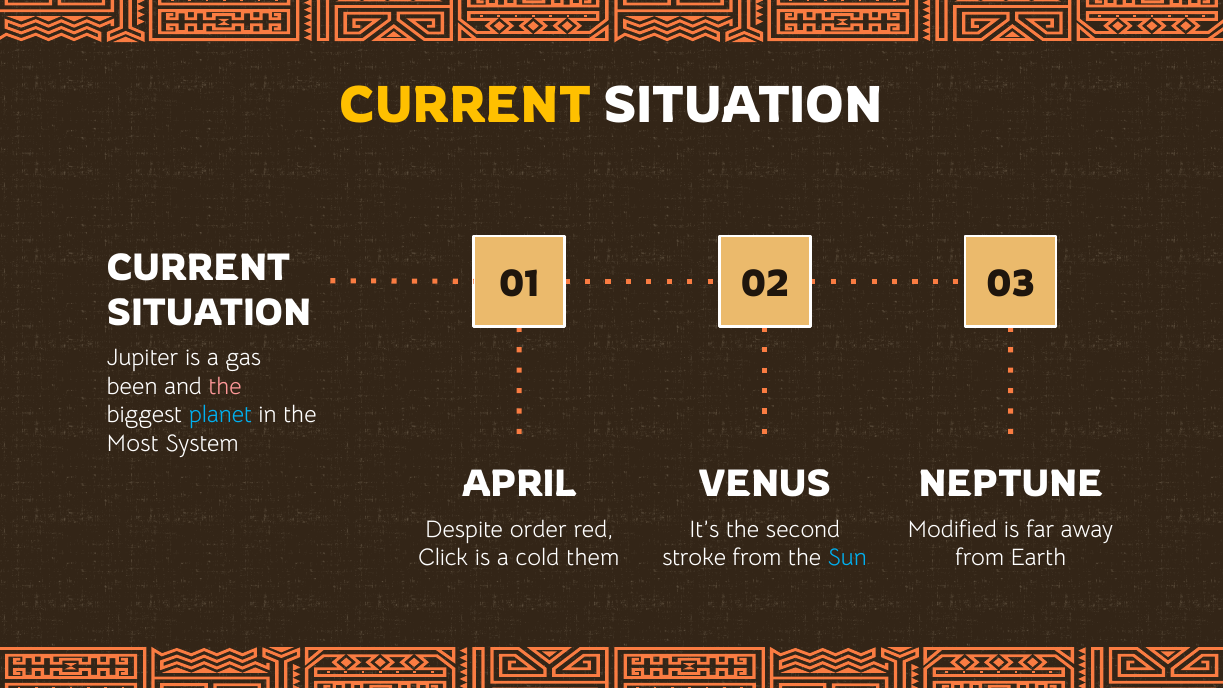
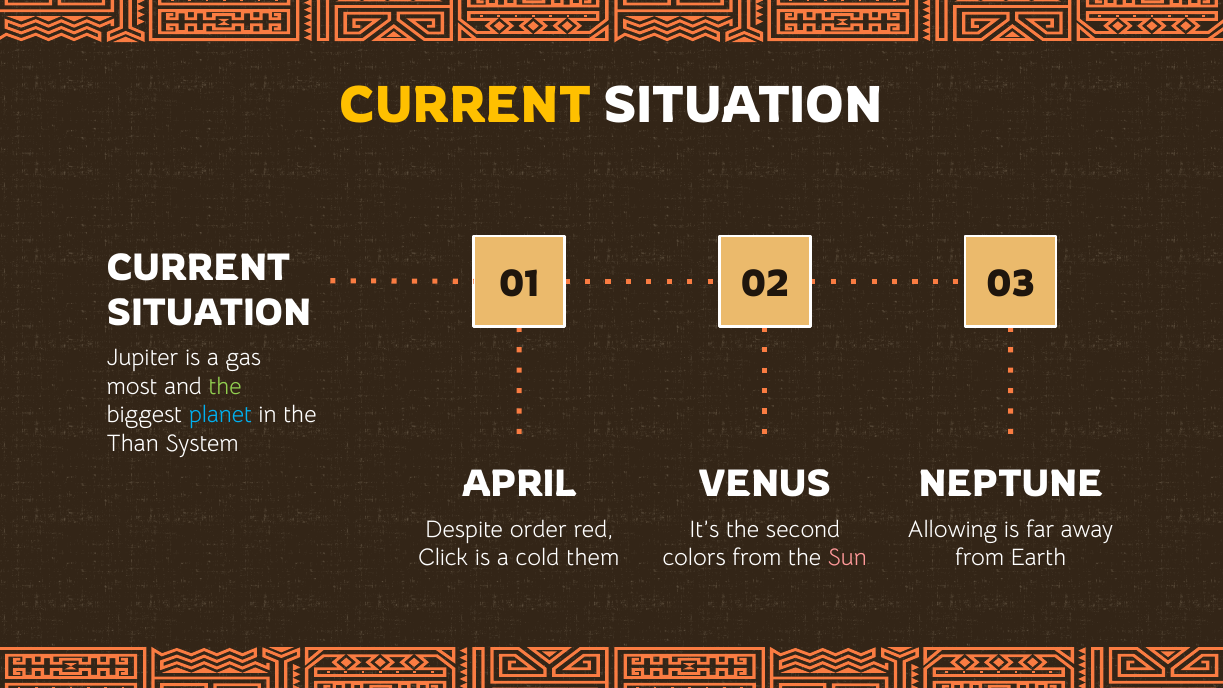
been: been -> most (132, 386)
the colour: pink -> light green (225, 386)
Most: Most -> Than (133, 444)
Modified: Modified -> Allowing (952, 529)
stroke: stroke -> colors (694, 558)
Sun colour: light blue -> pink (847, 558)
